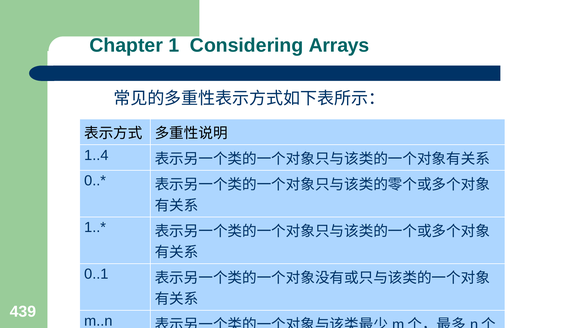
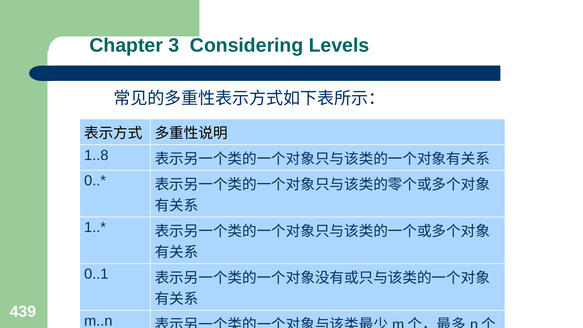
1: 1 -> 3 (174, 45)
Arrays: Arrays -> Levels (339, 45)
1..4: 1..4 -> 1..8 (96, 155)
